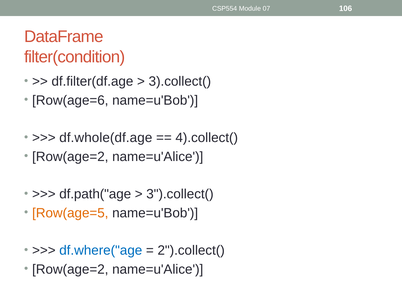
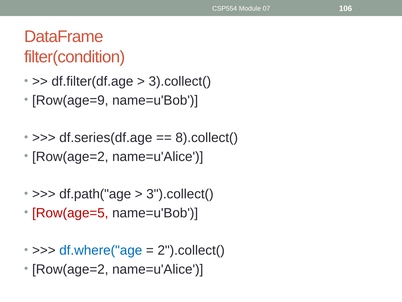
Row(age=6: Row(age=6 -> Row(age=9 (70, 100)
df.whole(df.age: df.whole(df.age -> df.series(df.age (106, 138)
4).collect(: 4).collect( -> 8).collect( (207, 138)
Row(age=5 colour: orange -> red (70, 213)
